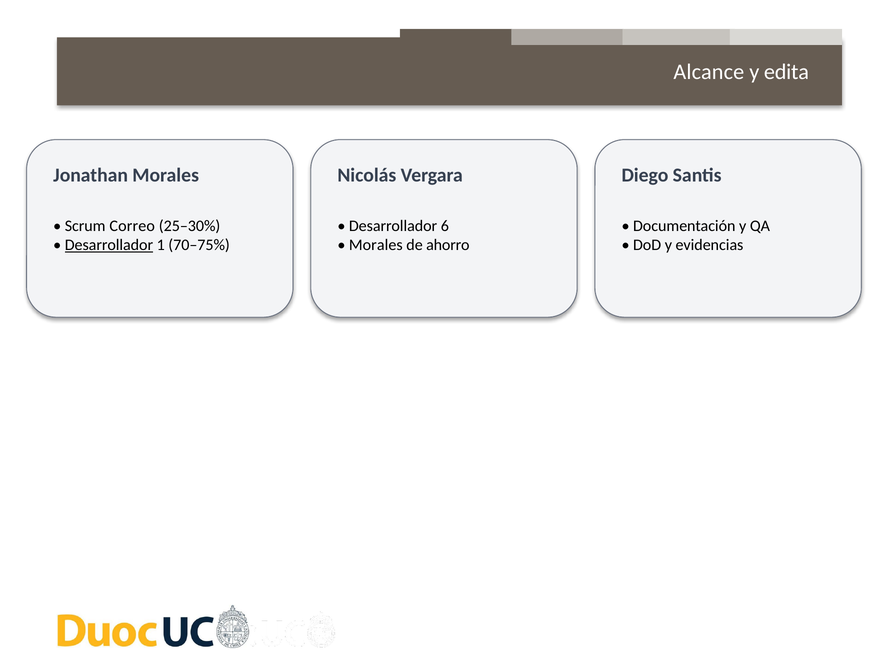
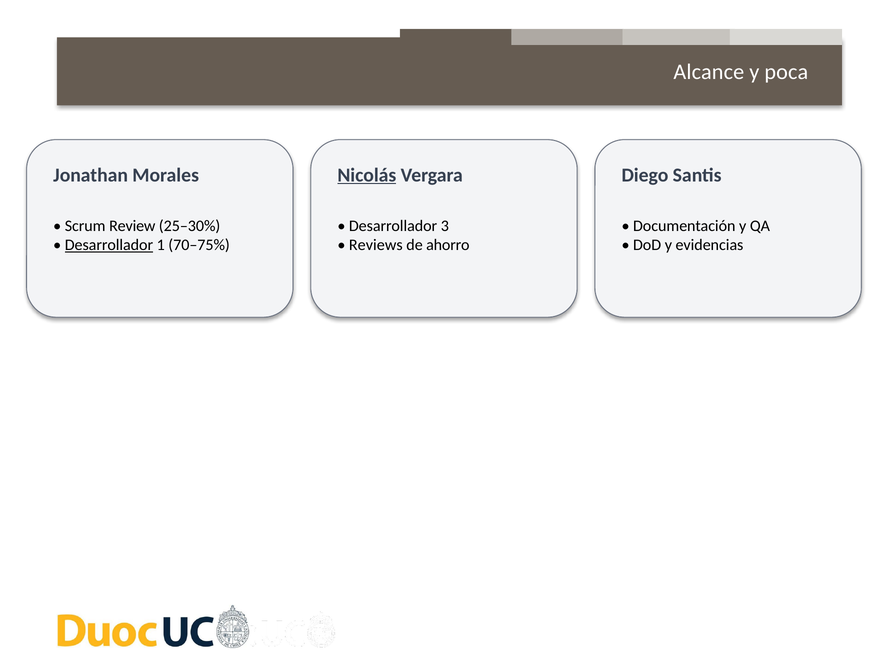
edita: edita -> poca (786, 72)
Nicolás underline: none -> present (367, 175)
Correo: Correo -> Review (132, 226)
6: 6 -> 3 (445, 226)
Morales: Morales -> Reviews (376, 245)
